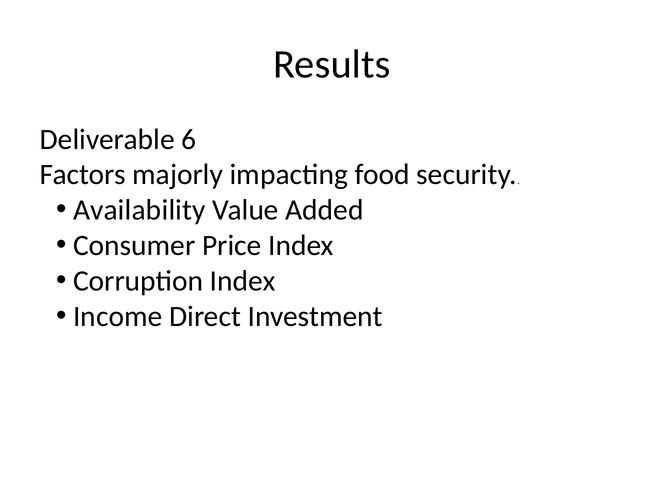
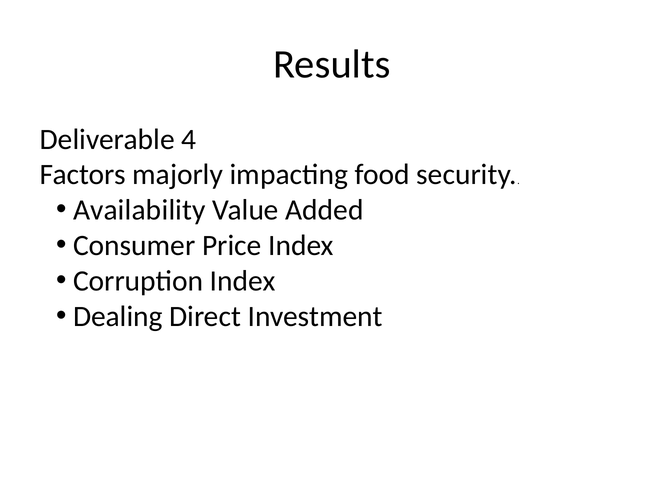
6: 6 -> 4 (189, 139)
Income: Income -> Dealing (118, 316)
